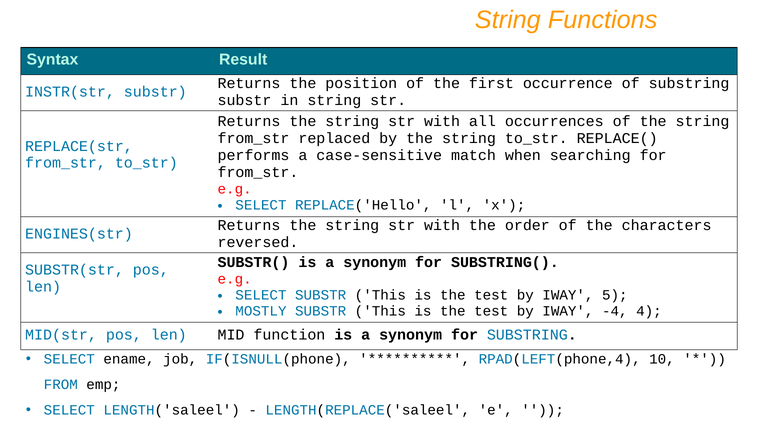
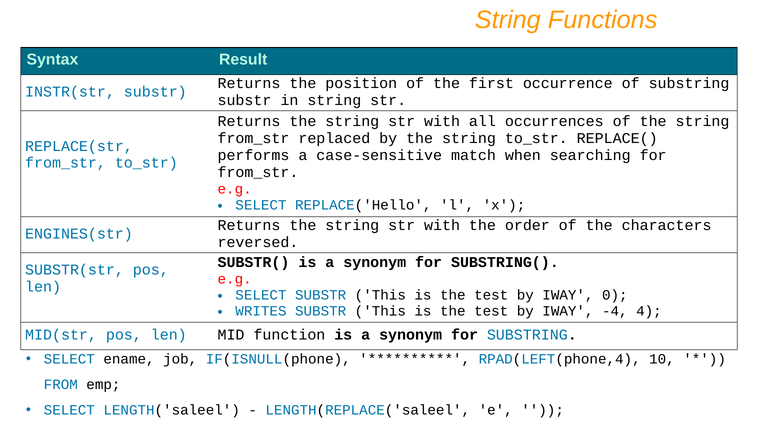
5: 5 -> 0 (615, 295)
MOSTLY: MOSTLY -> WRITES (261, 311)
